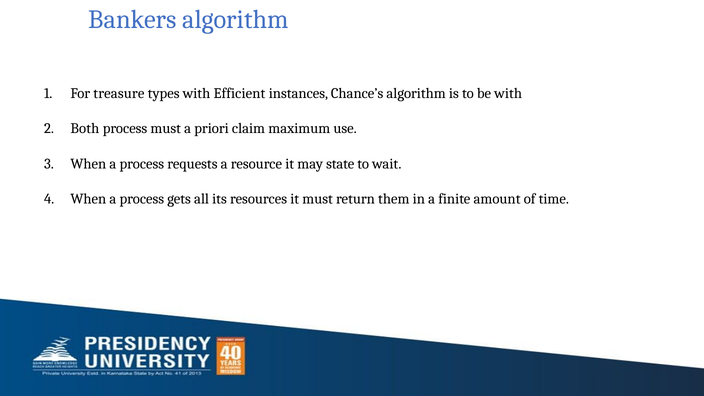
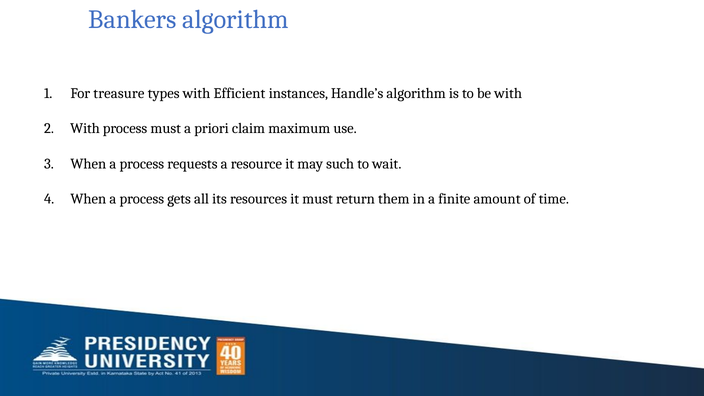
Chance’s: Chance’s -> Handle’s (357, 93)
Both: Both -> With (85, 129)
state: state -> such (340, 164)
